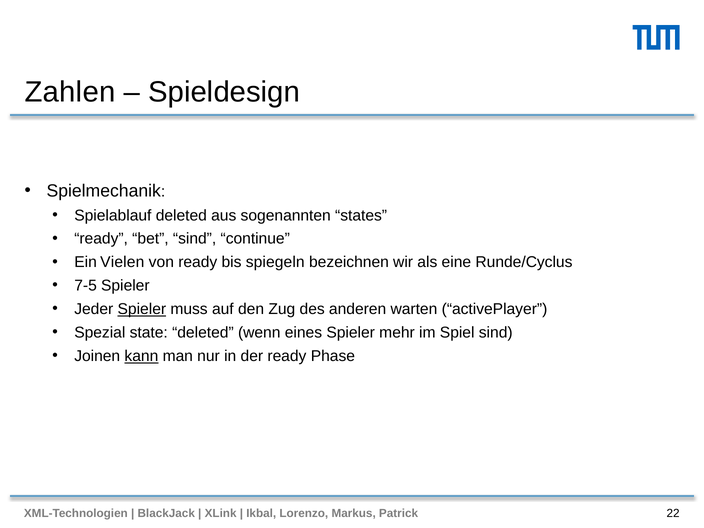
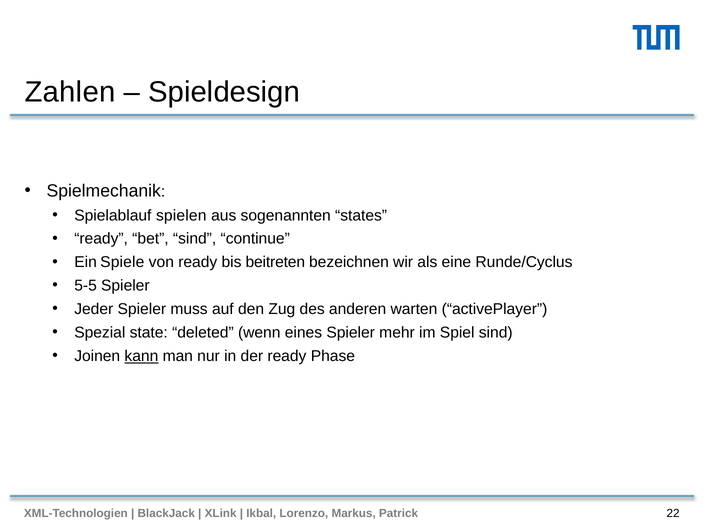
Spielablauf deleted: deleted -> spielen (181, 215)
Vielen: Vielen -> Spiele (122, 262)
spiegeln: spiegeln -> beitreten (275, 262)
7-5: 7-5 -> 5-5 (86, 286)
Spieler underline: present -> none (142, 309)
